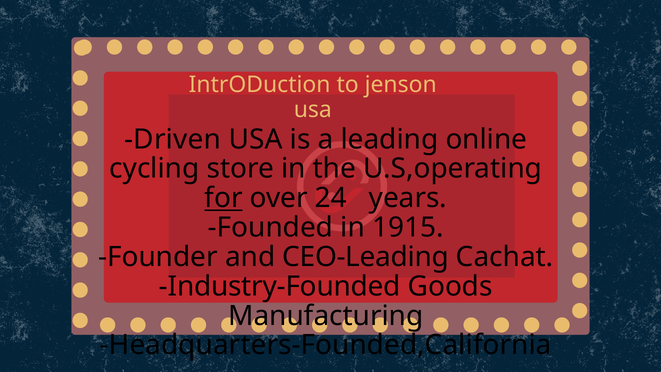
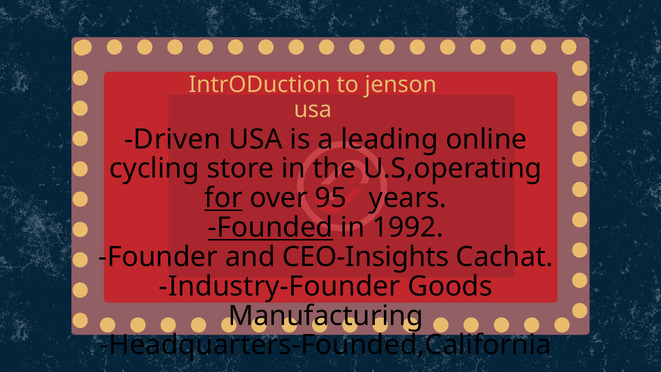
24: 24 -> 95 (331, 198)
Founded underline: none -> present (270, 227)
1915: 1915 -> 1992 (408, 227)
CEO-Leading: CEO-Leading -> CEO-Insights (366, 257)
Industry-Founded: Industry-Founded -> Industry-Founder (280, 286)
